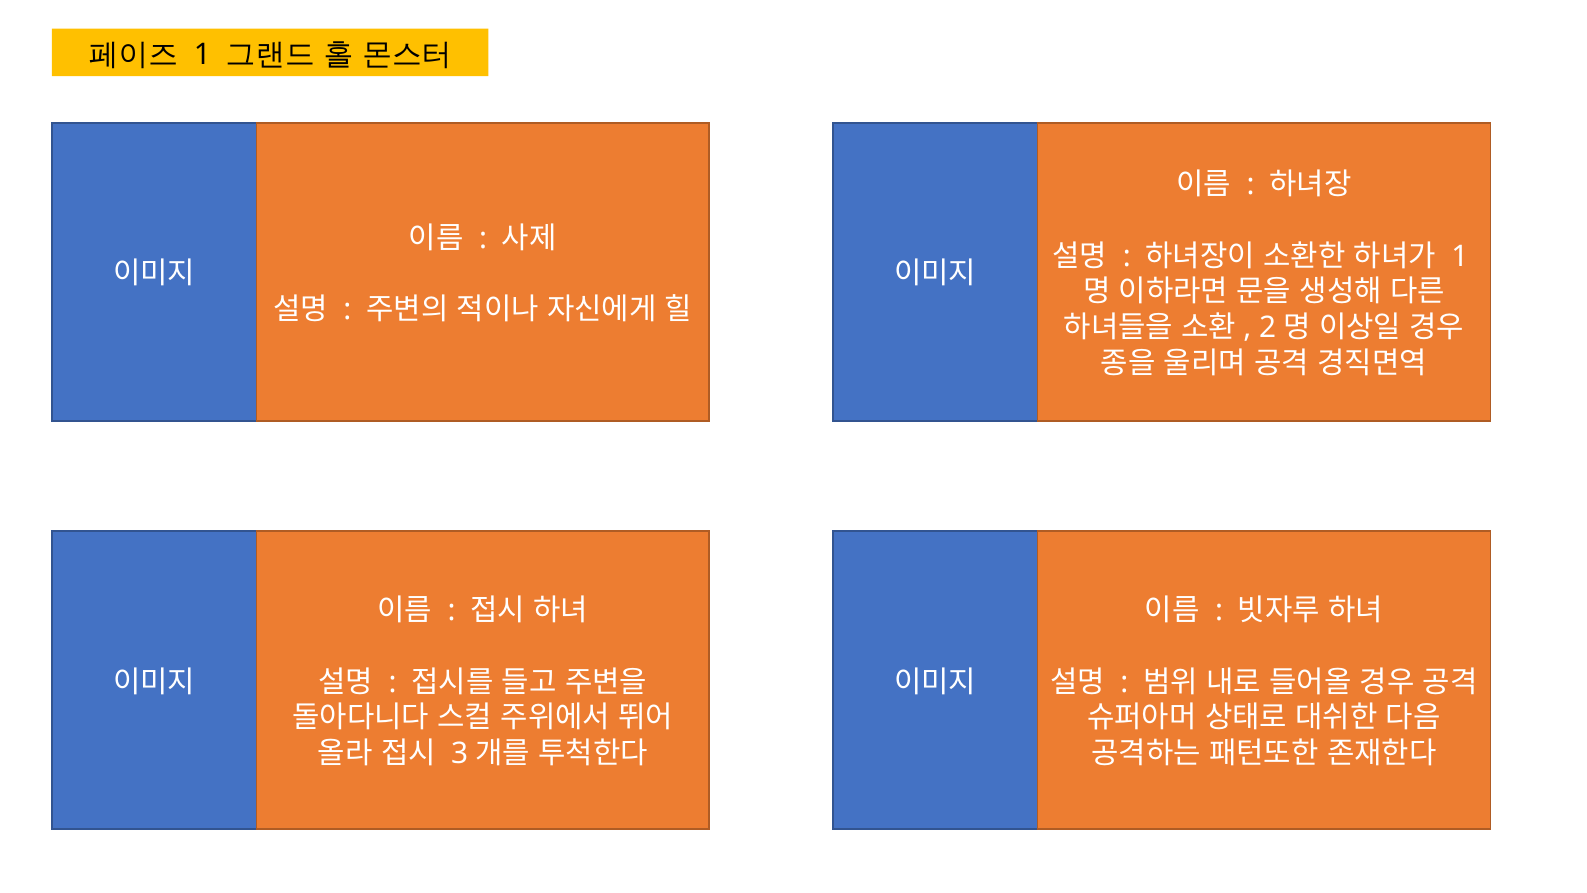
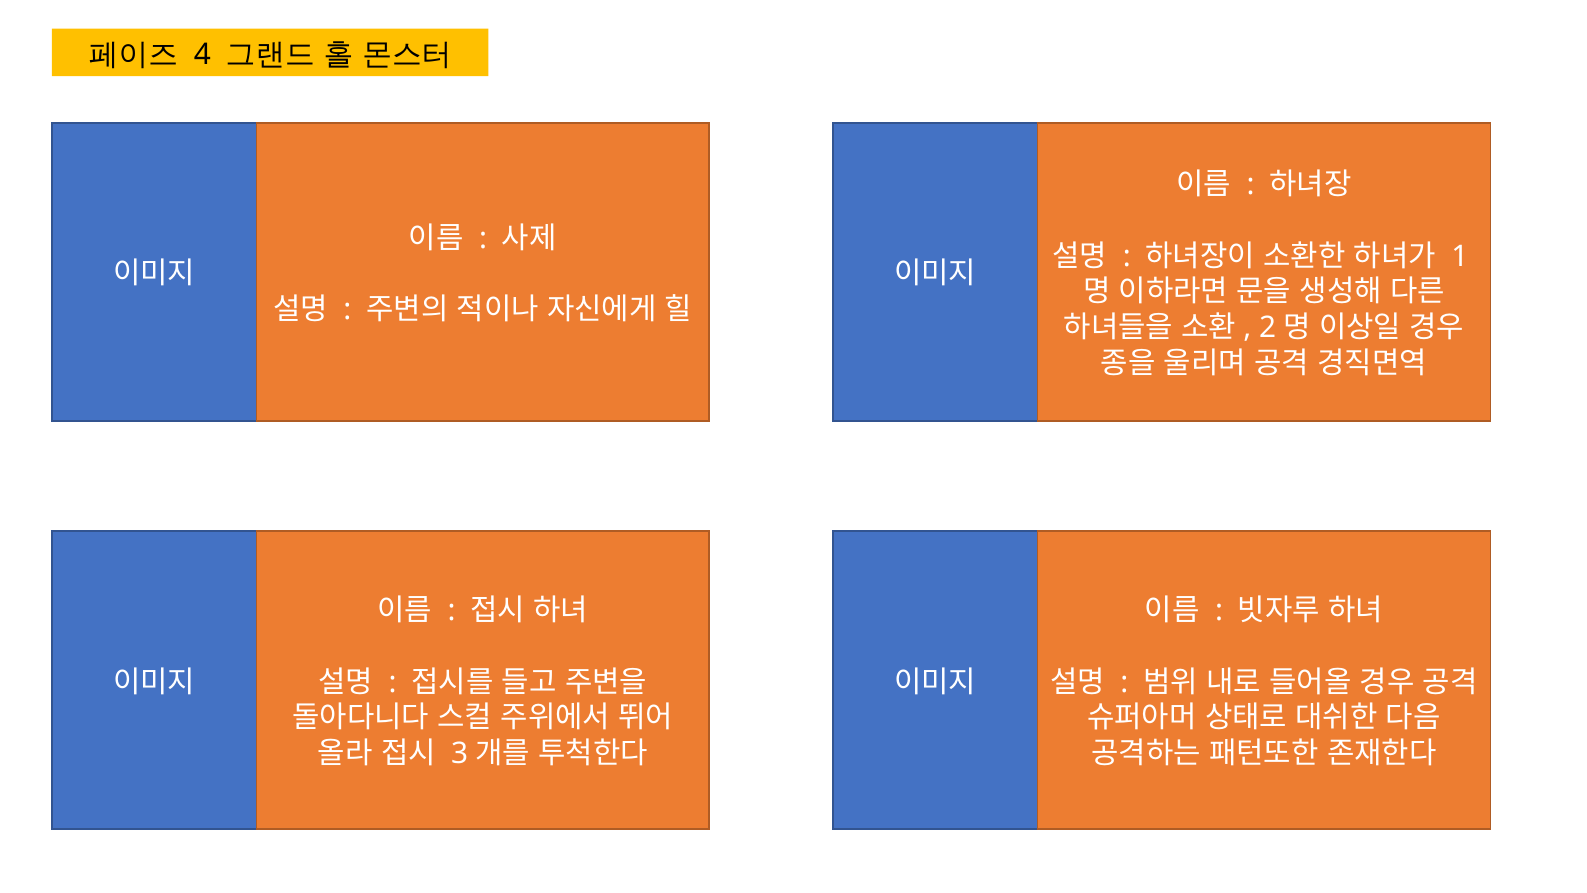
1: 1 -> 4 (202, 55)
